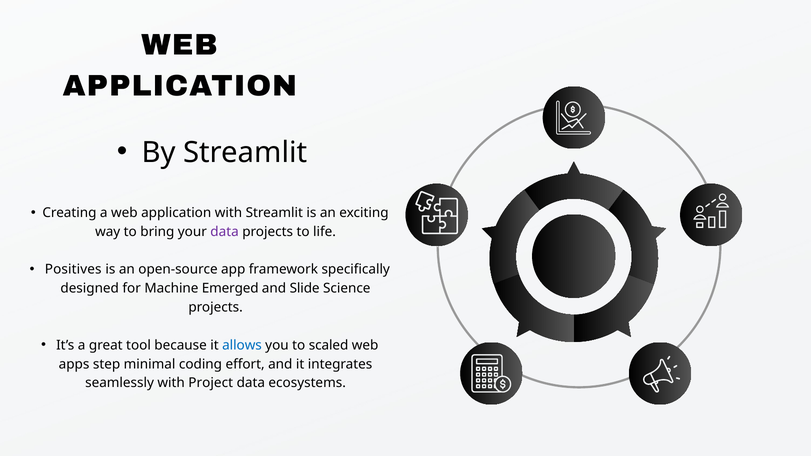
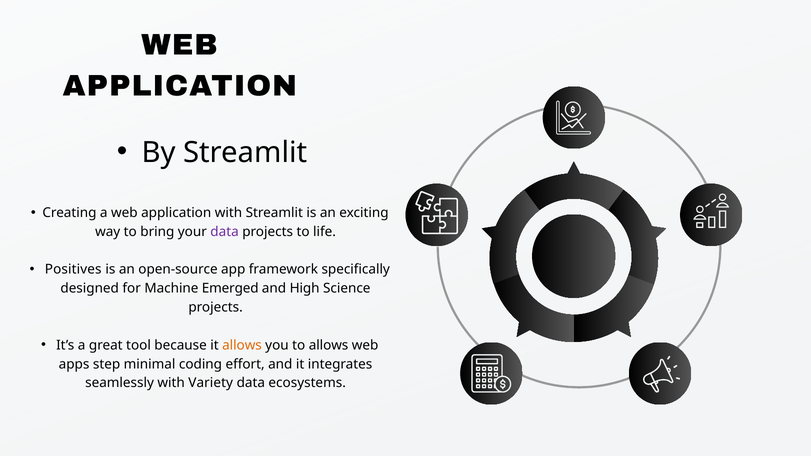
Slide: Slide -> High (305, 289)
allows colour: blue -> orange (242, 345)
to scaled: scaled -> allows (329, 345)
Project: Project -> Variety (211, 383)
